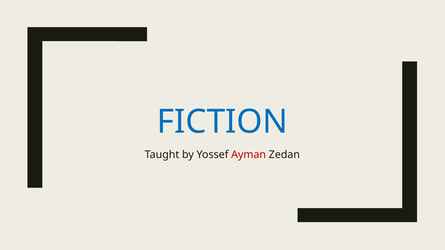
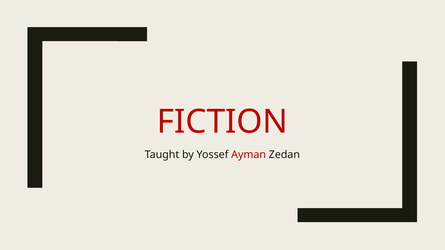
FICTION colour: blue -> red (222, 122)
